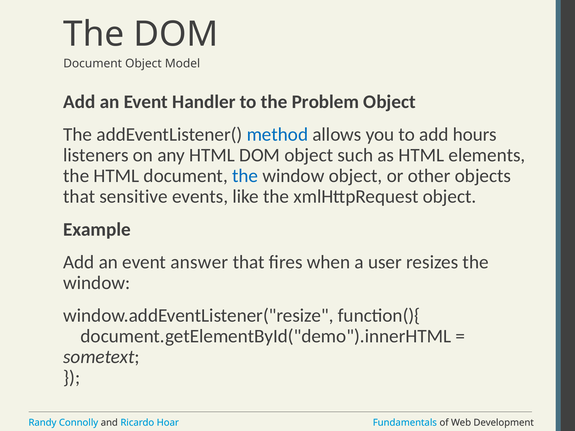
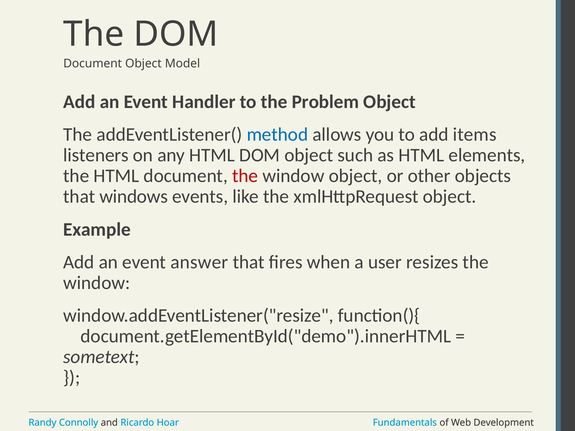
hours: hours -> items (475, 135)
the colour: blue -> red (245, 176)
sensitive: sensitive -> windows (134, 197)
